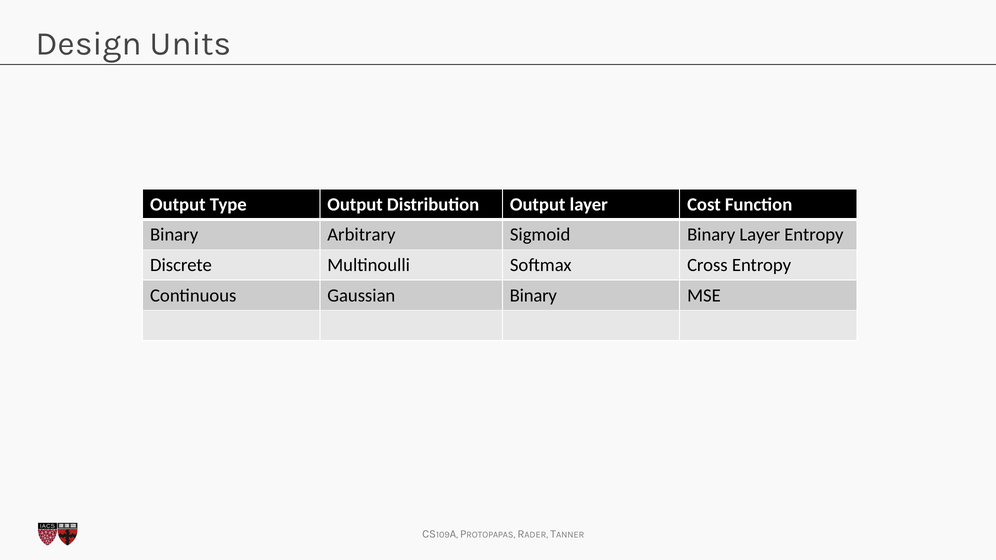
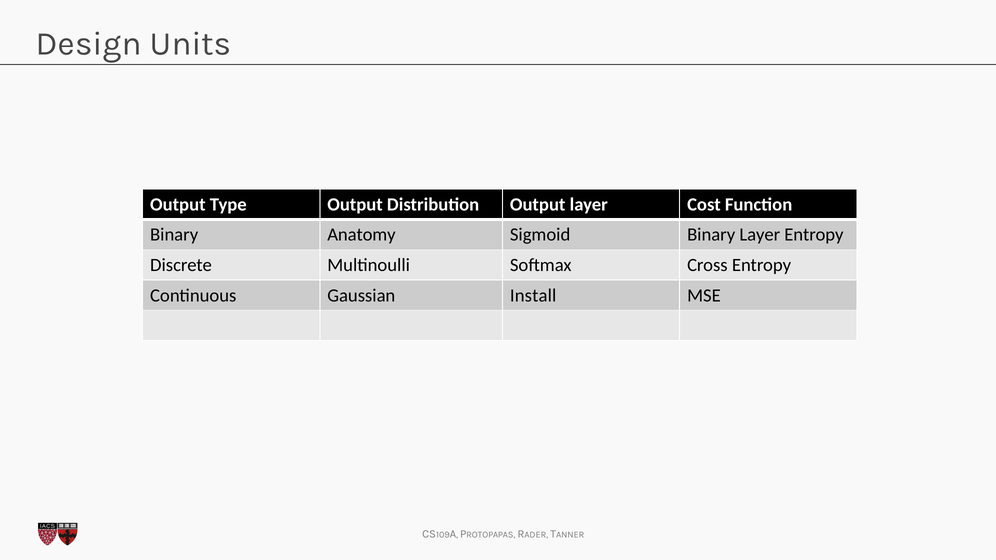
Arbitrary: Arbitrary -> Anatomy (361, 235)
Gaussian Binary: Binary -> Install (533, 295)
